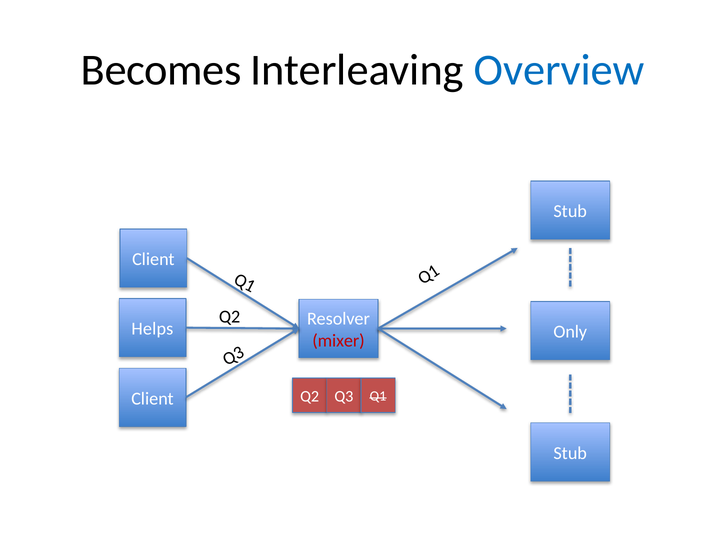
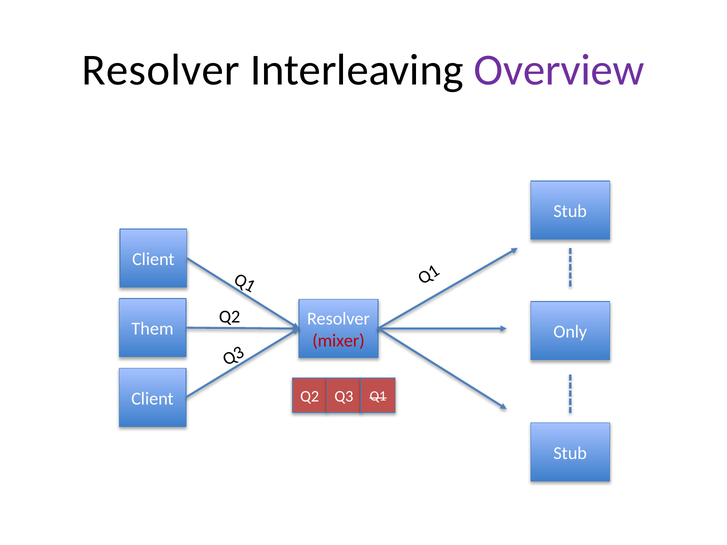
Becomes: Becomes -> Resolver (161, 70)
Overview colour: blue -> purple (559, 70)
Helps: Helps -> Them (152, 329)
